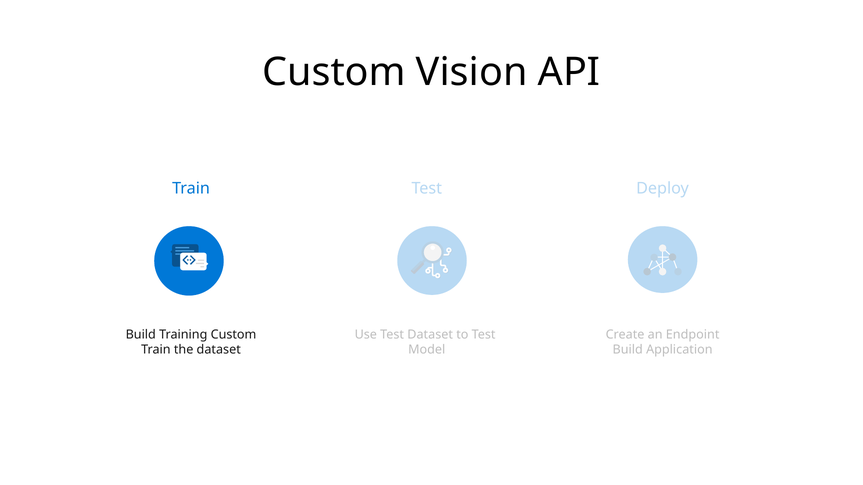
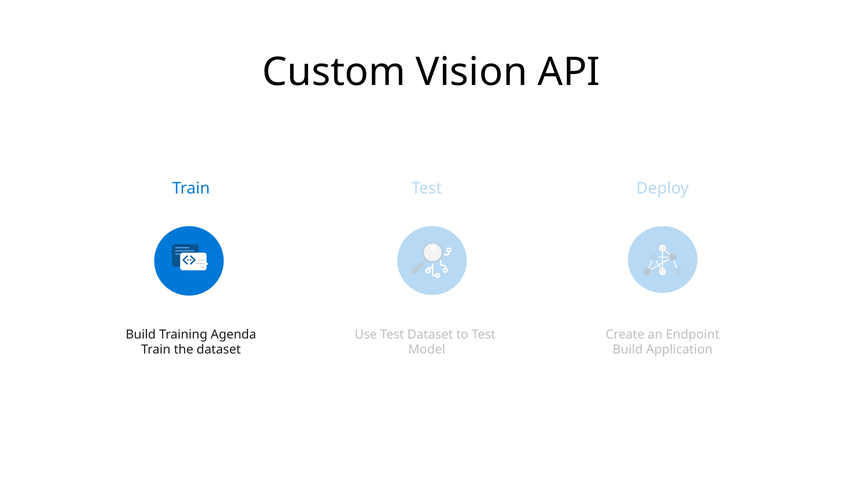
Training Custom: Custom -> Agenda (234, 335)
